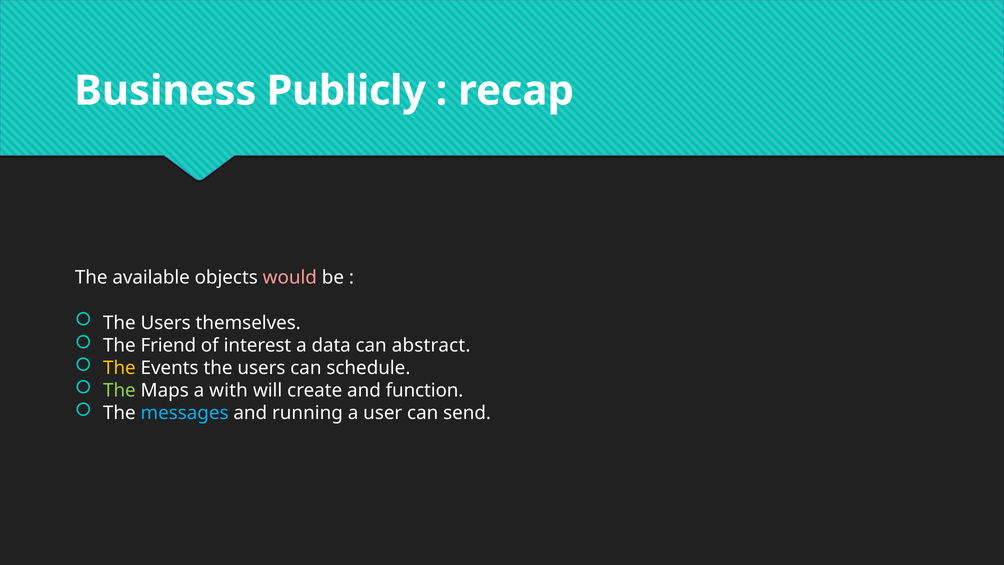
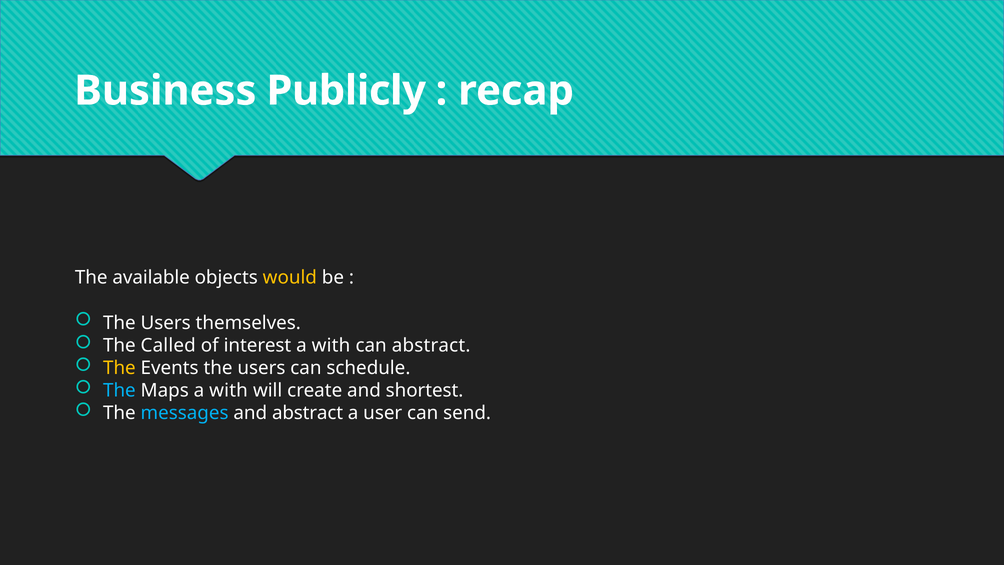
would colour: pink -> yellow (290, 277)
Friend: Friend -> Called (168, 345)
interest a data: data -> with (331, 345)
The colour: light green -> light blue (119, 390)
function: function -> shortest (425, 390)
and running: running -> abstract (308, 413)
